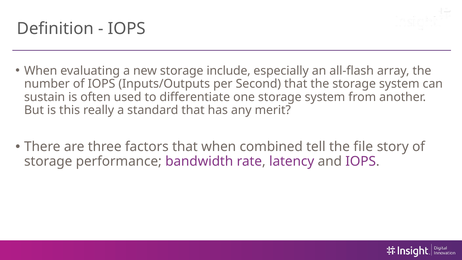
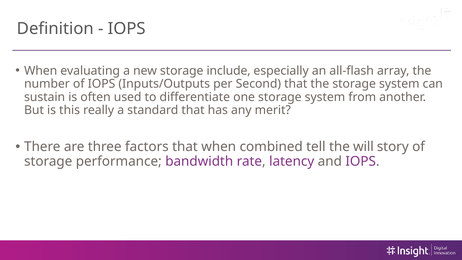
file: file -> will (363, 147)
